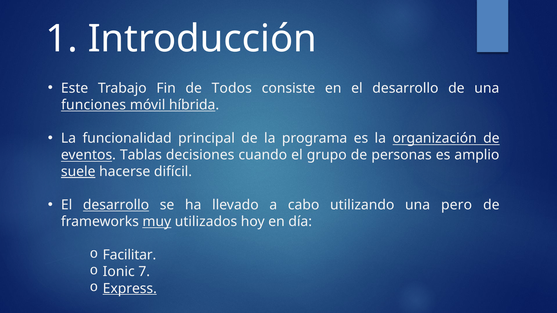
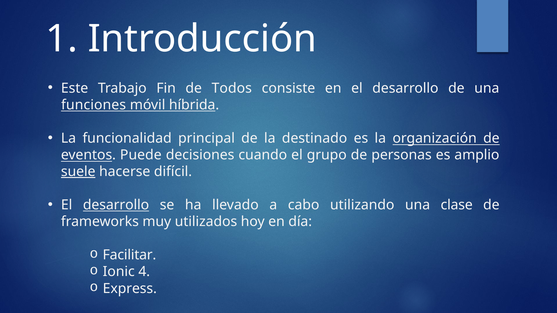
programa: programa -> destinado (315, 138)
Tablas: Tablas -> Puede (141, 155)
pero: pero -> clase (457, 205)
muy underline: present -> none (157, 222)
7: 7 -> 4 (144, 272)
Express underline: present -> none (130, 289)
